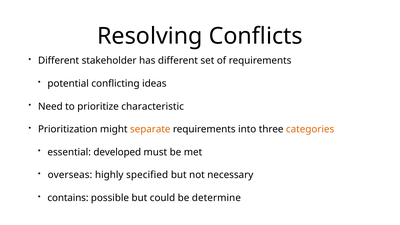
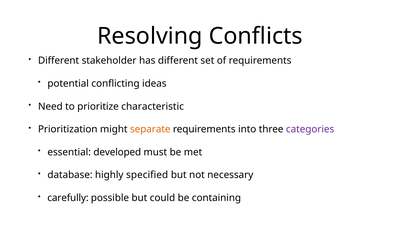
categories colour: orange -> purple (310, 129)
overseas: overseas -> database (70, 175)
contains: contains -> carefully (68, 198)
determine: determine -> containing (216, 198)
